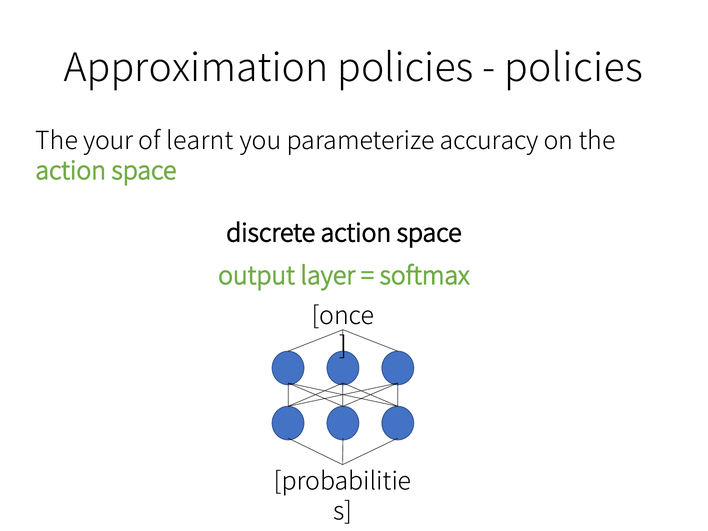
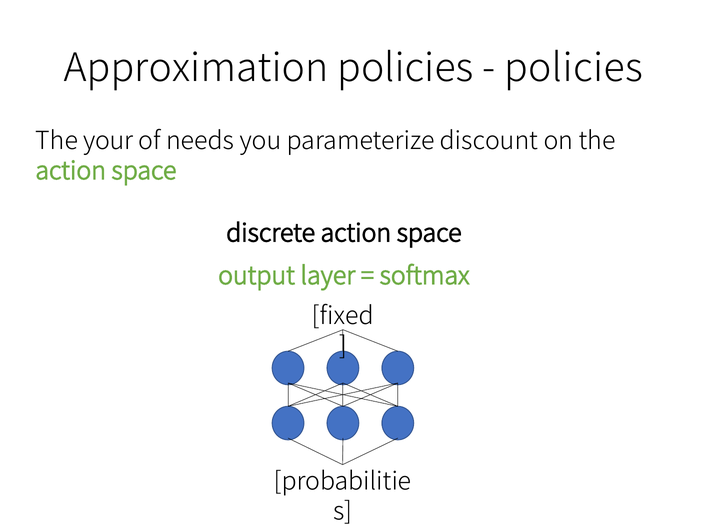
learnt: learnt -> needs (200, 141)
accuracy: accuracy -> discount (489, 141)
once: once -> fixed (343, 316)
